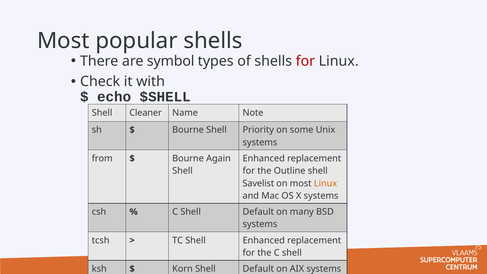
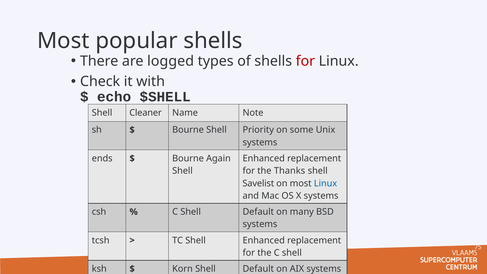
symbol: symbol -> logged (171, 61)
from: from -> ends (102, 158)
Outline: Outline -> Thanks (290, 171)
Linux colour: orange -> blue (326, 183)
